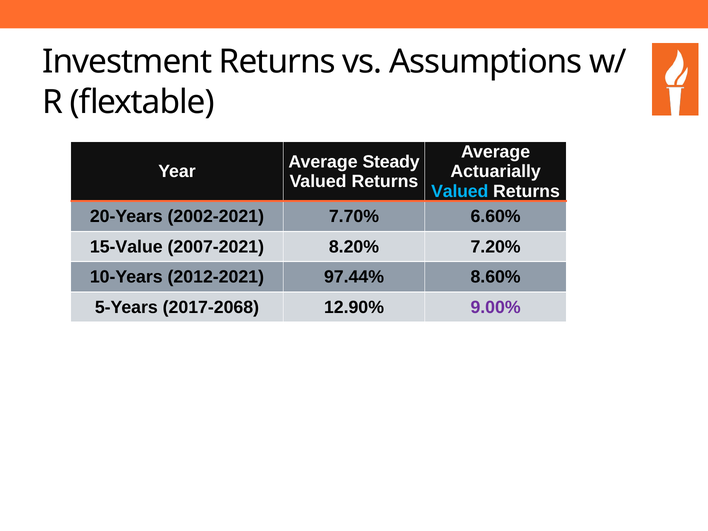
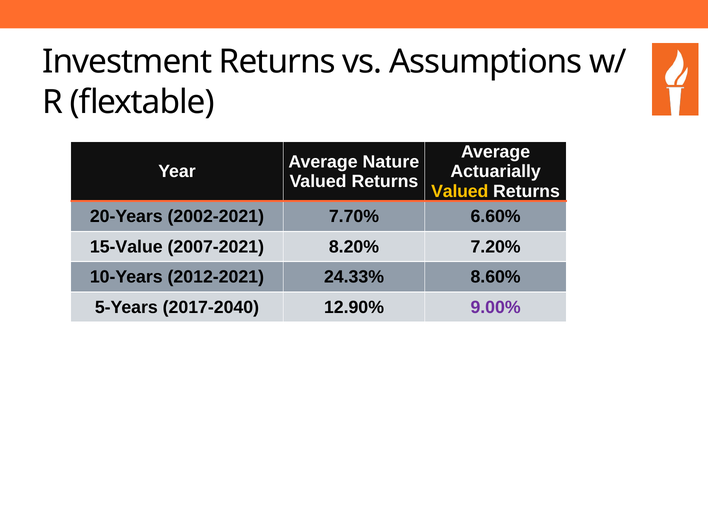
Steady: Steady -> Nature (391, 162)
Valued colour: light blue -> yellow (460, 191)
97.44%: 97.44% -> 24.33% (354, 277)
2017-2068: 2017-2068 -> 2017-2040 (211, 307)
